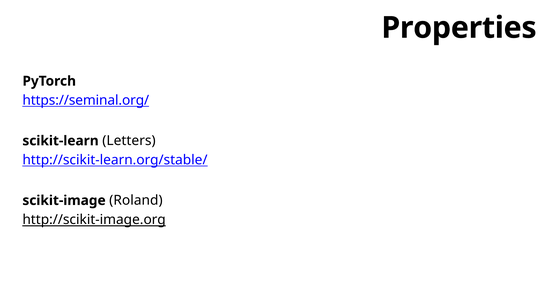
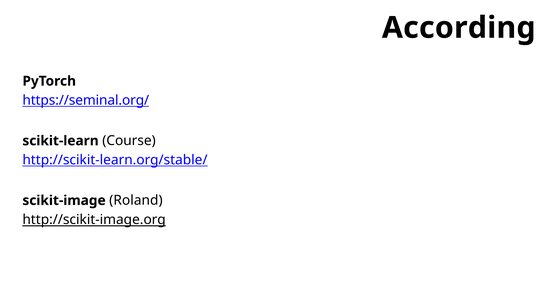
Properties: Properties -> According (459, 28)
Letters: Letters -> Course (129, 141)
